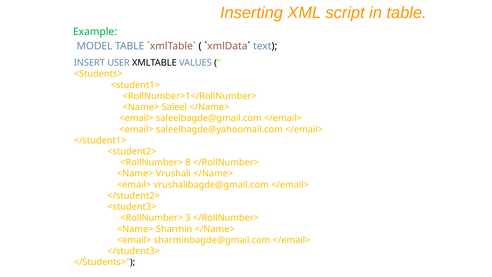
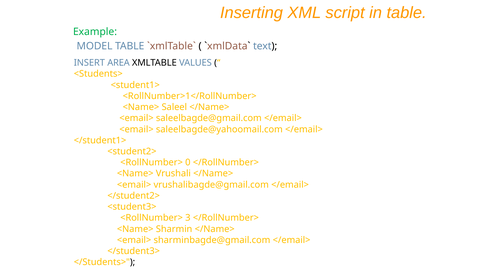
USER: USER -> AREA (119, 63)
8: 8 -> 0 (188, 162)
